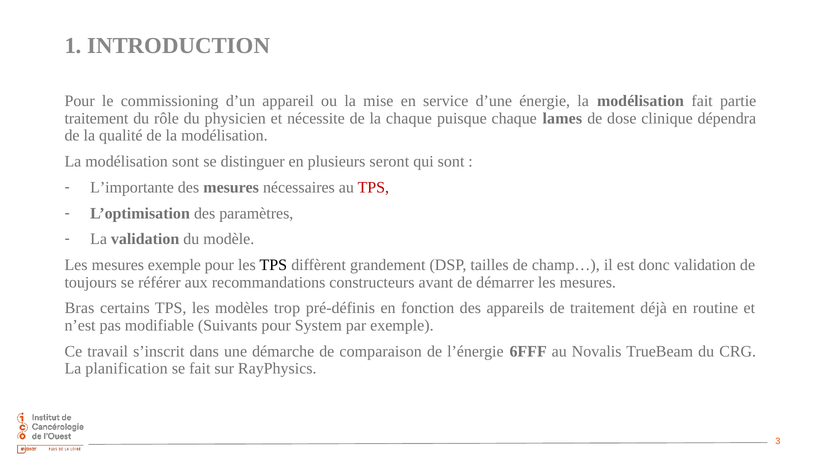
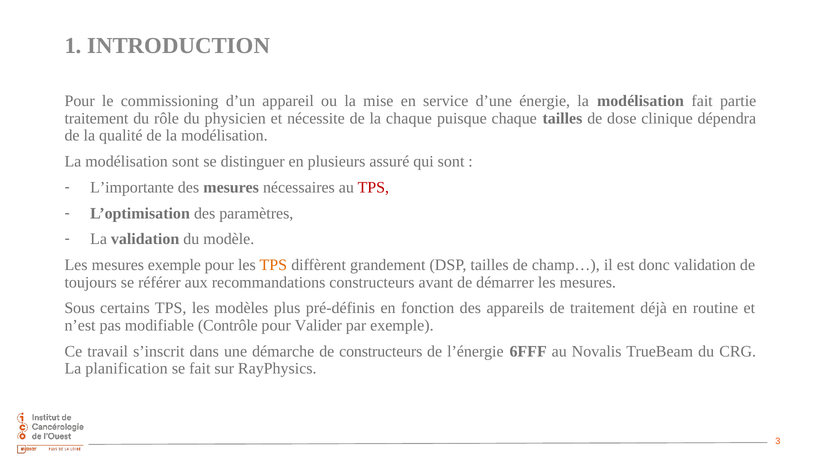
chaque lames: lames -> tailles (562, 118)
seront: seront -> assuré (389, 162)
TPS colour: black -> orange (273, 265)
Bras: Bras -> Sous (80, 308)
trop: trop -> plus (287, 308)
Suivants: Suivants -> Contrôle (228, 325)
System: System -> Valider (318, 325)
de comparaison: comparaison -> constructeurs (381, 351)
